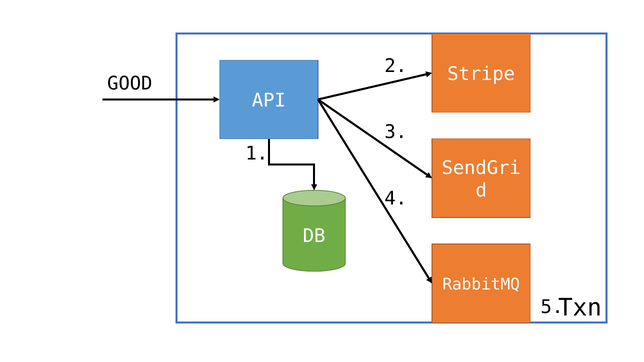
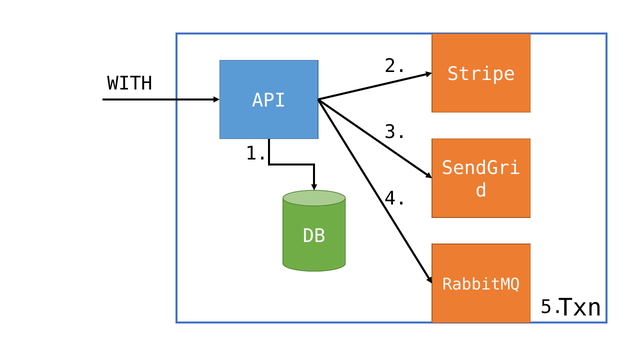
GOOD: GOOD -> WITH (130, 83)
